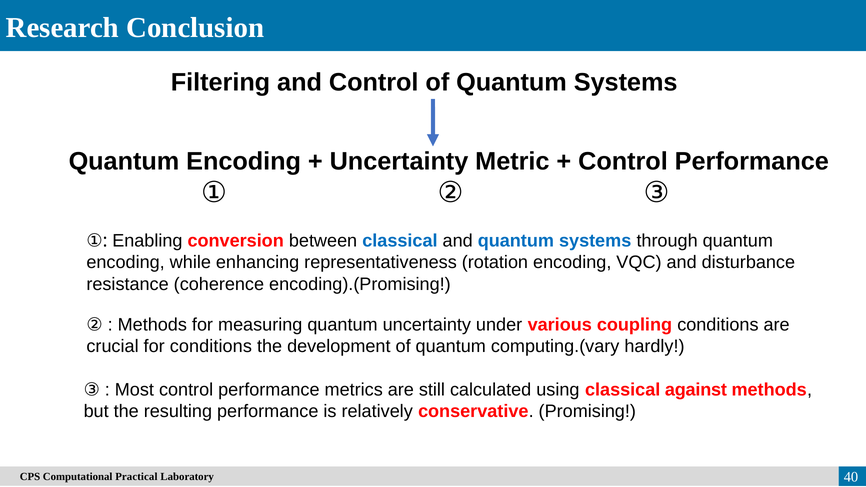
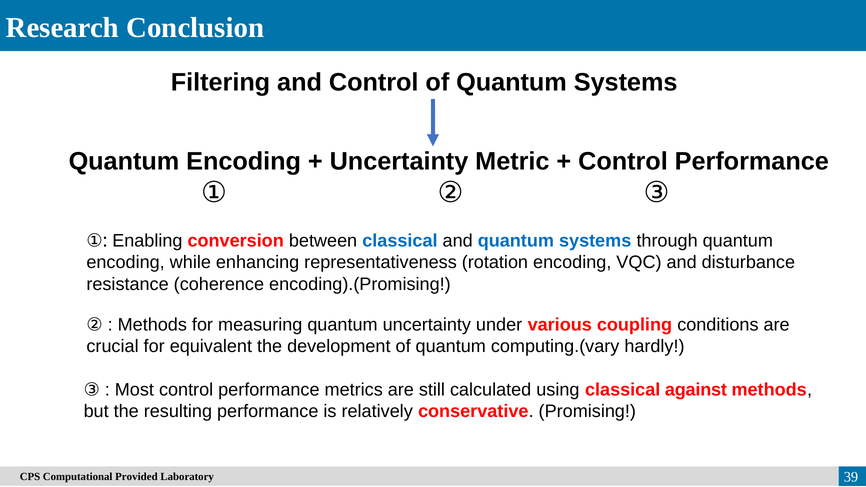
for conditions: conditions -> equivalent (211, 346)
Practical: Practical -> Provided (136, 477)
40: 40 -> 39 (851, 477)
